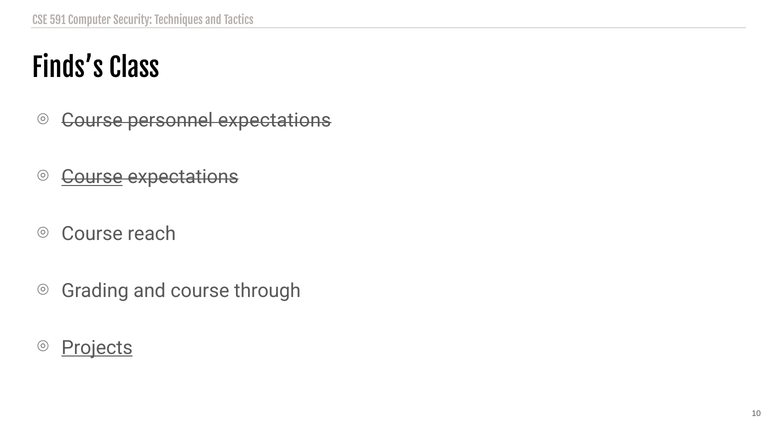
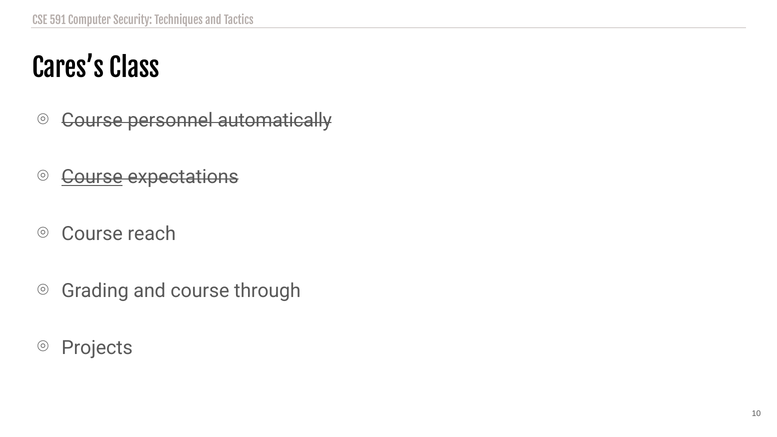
Finds’s: Finds’s -> Cares’s (68, 69)
personnel expectations: expectations -> automatically (275, 120)
Projects underline: present -> none (97, 348)
